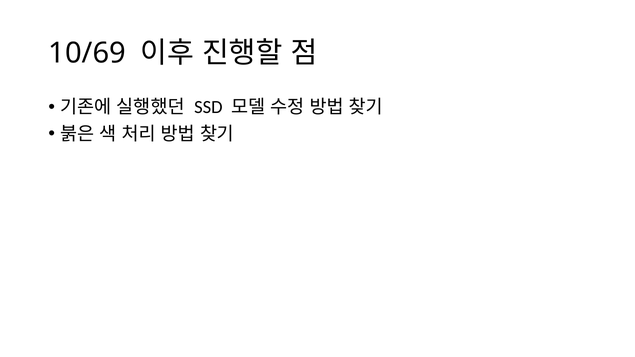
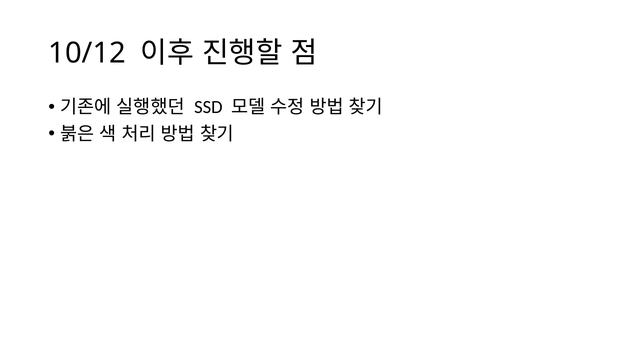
10/69: 10/69 -> 10/12 (87, 53)
